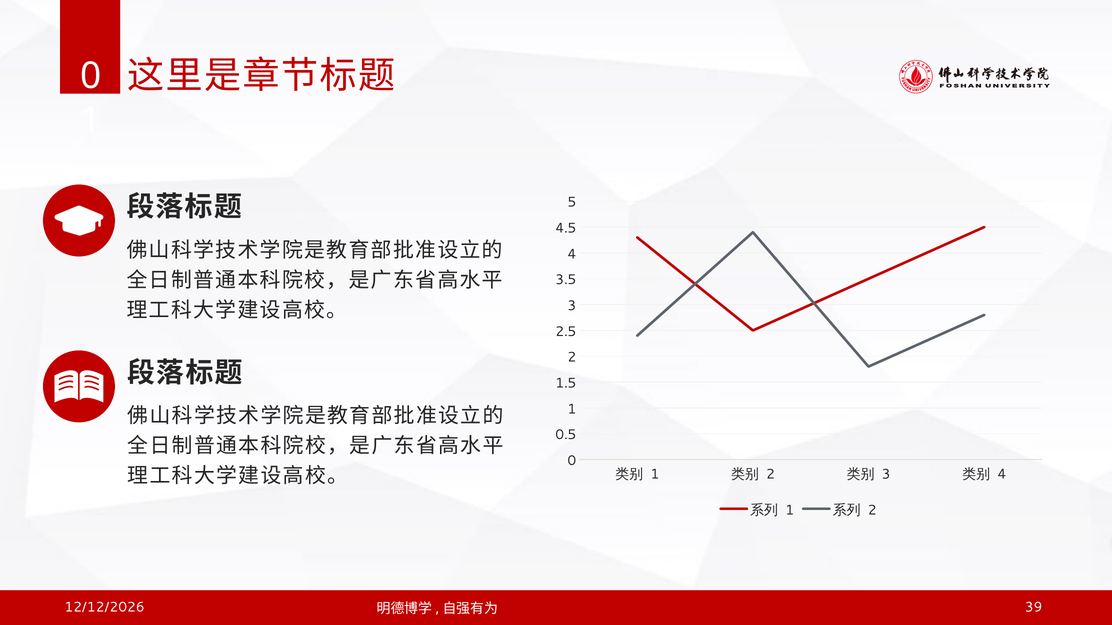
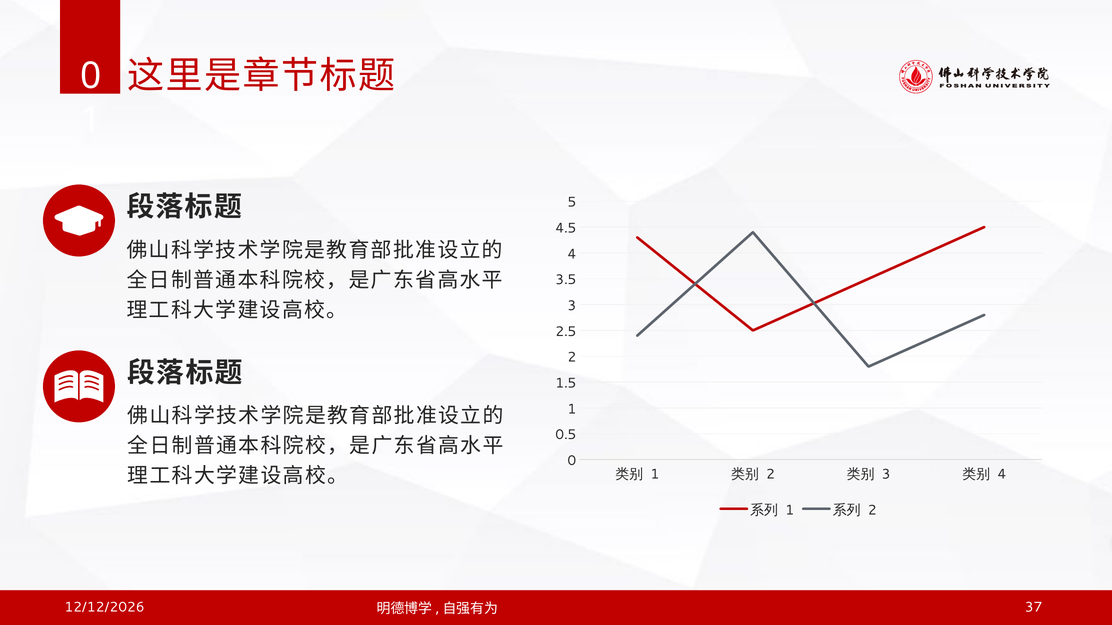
39: 39 -> 37 (1034, 608)
